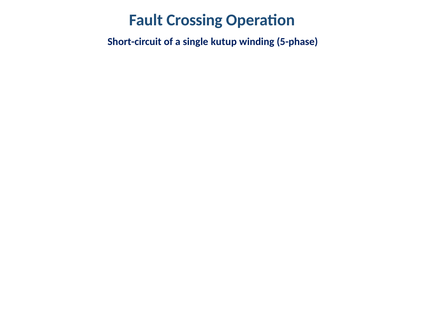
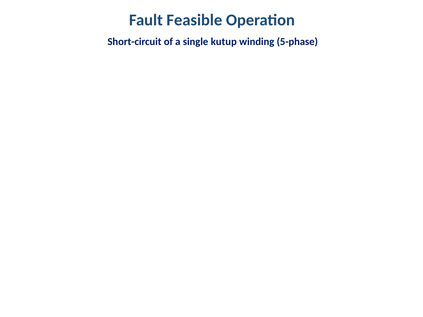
Crossing: Crossing -> Feasible (194, 20)
